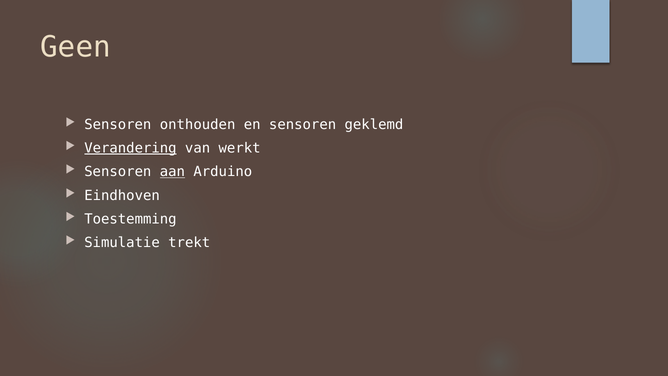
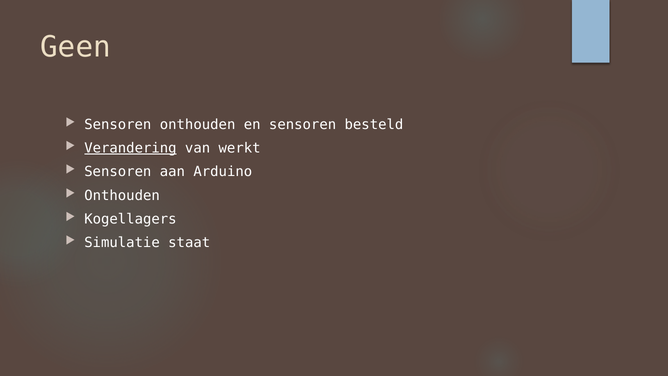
geklemd: geklemd -> besteld (374, 124)
aan underline: present -> none (172, 172)
Eindhoven: Eindhoven -> Onthouden (122, 195)
Toestemming: Toestemming -> Kogellagers (130, 219)
trekt: trekt -> staat (189, 243)
